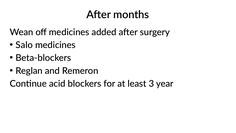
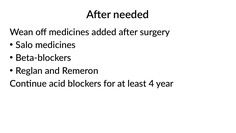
months: months -> needed (131, 15)
3: 3 -> 4 (151, 84)
